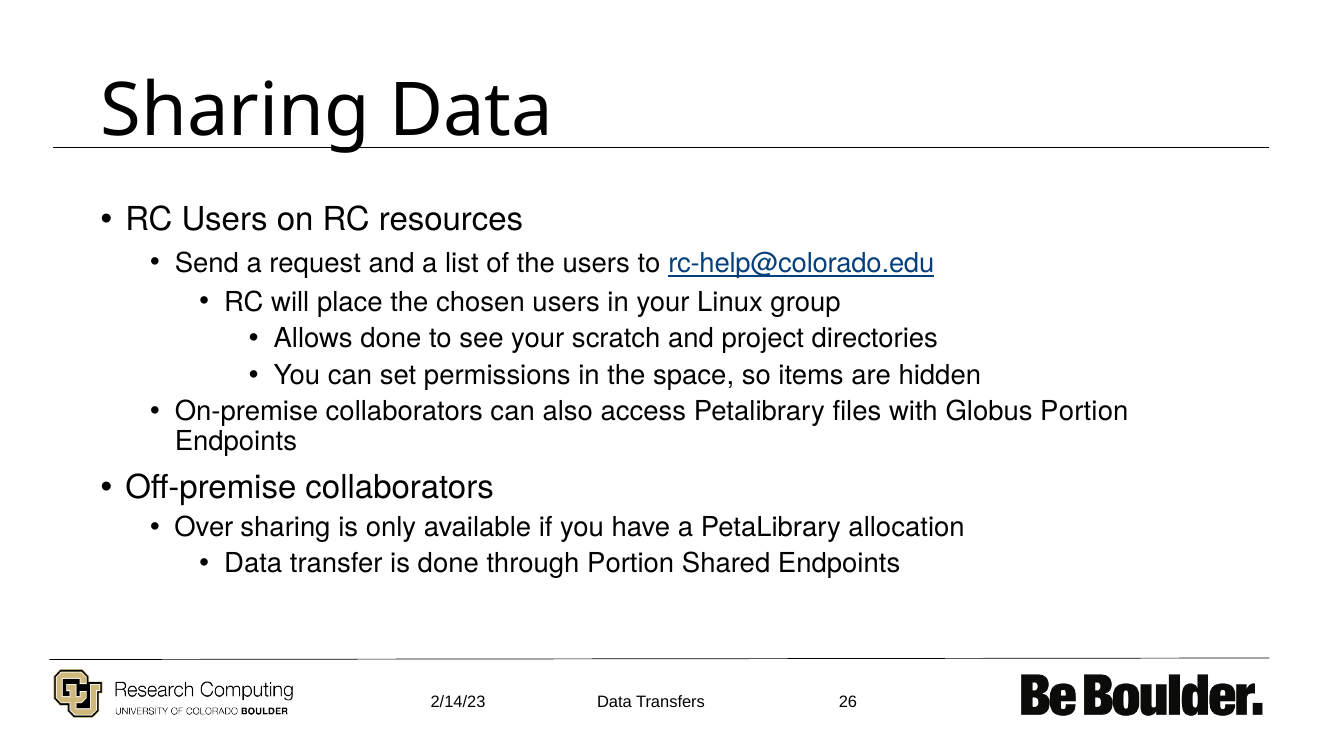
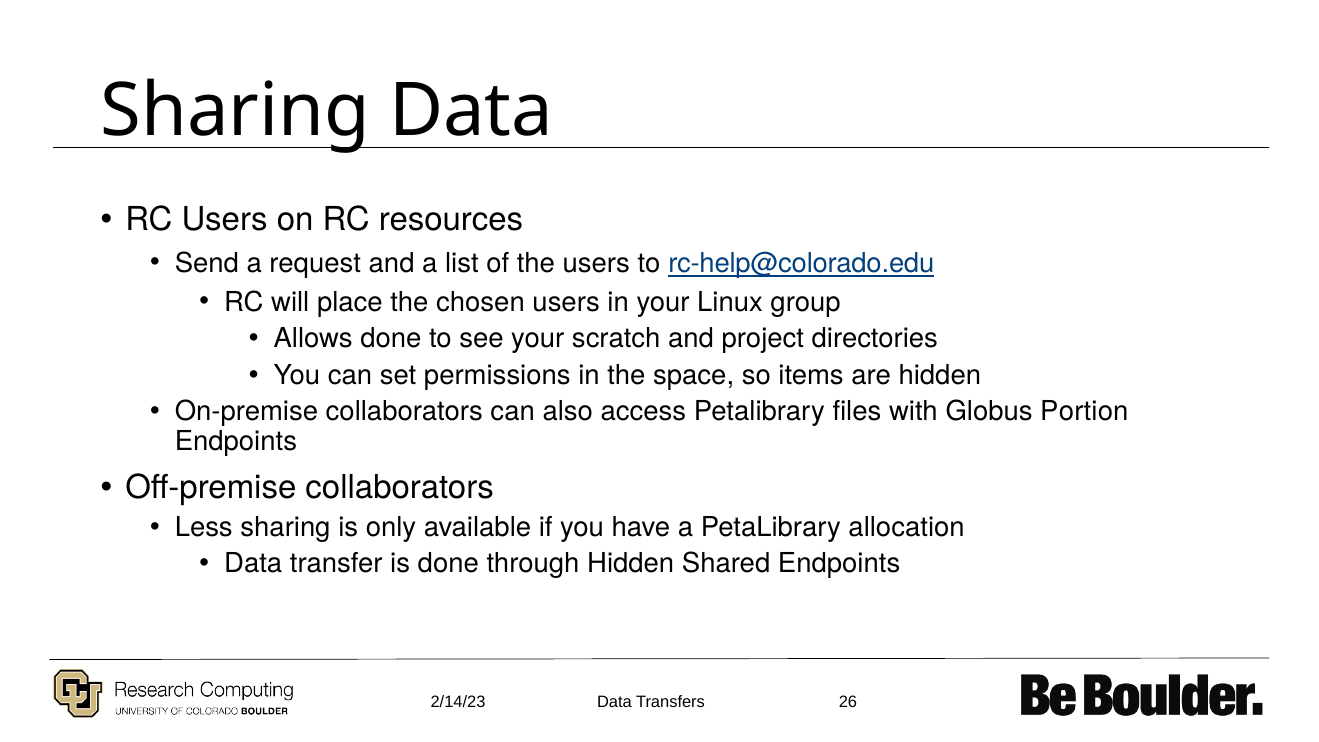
Over: Over -> Less (204, 527)
through Portion: Portion -> Hidden (631, 564)
